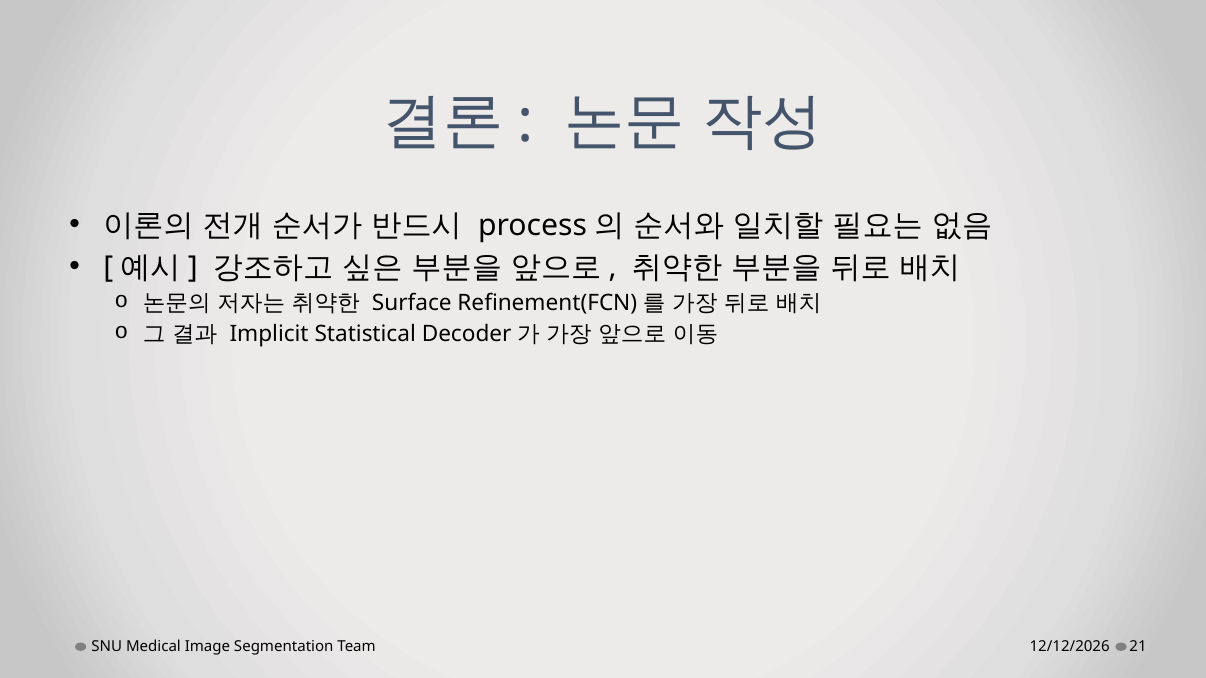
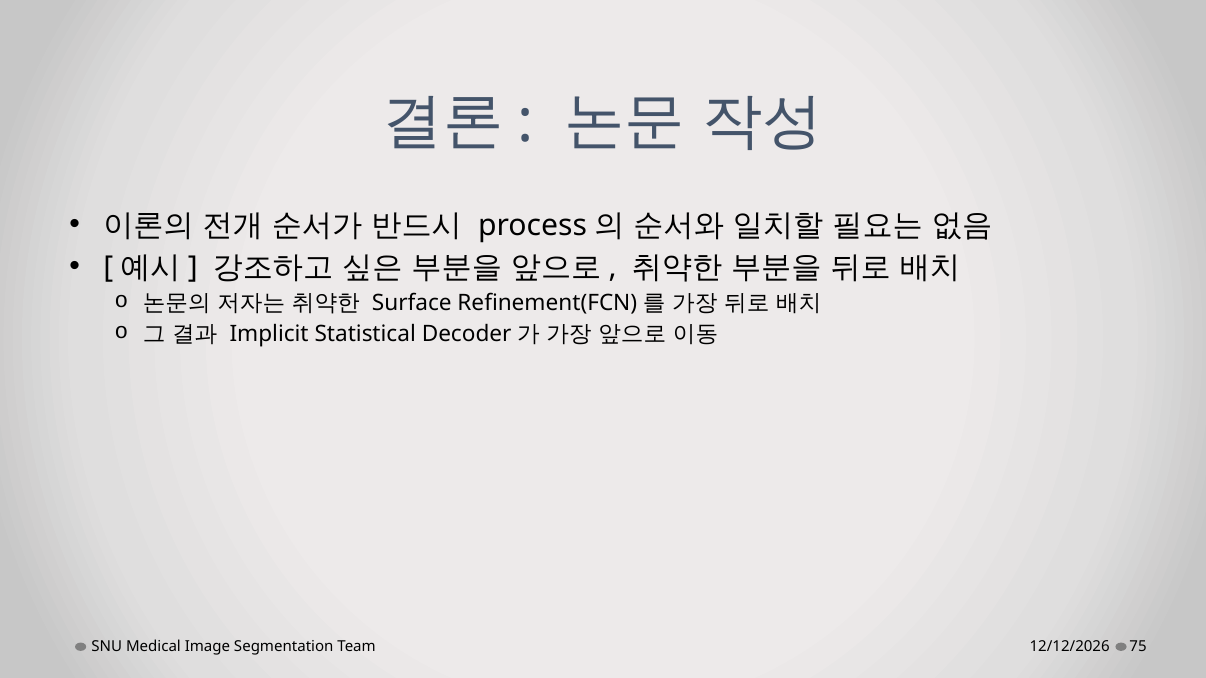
21: 21 -> 75 (1138, 647)
